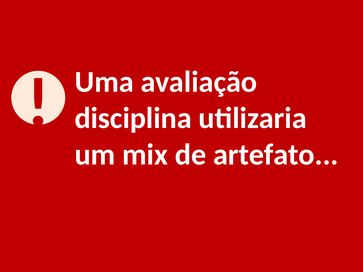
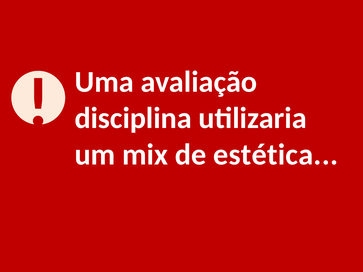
artefato: artefato -> estética (276, 155)
